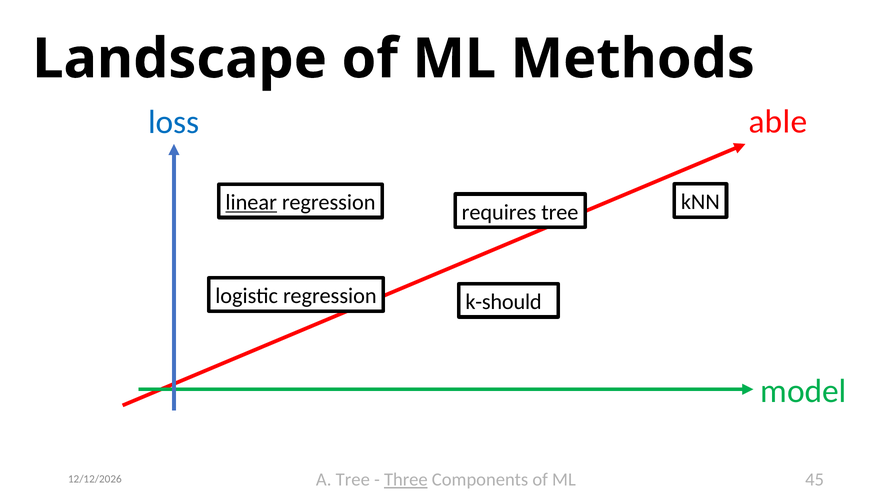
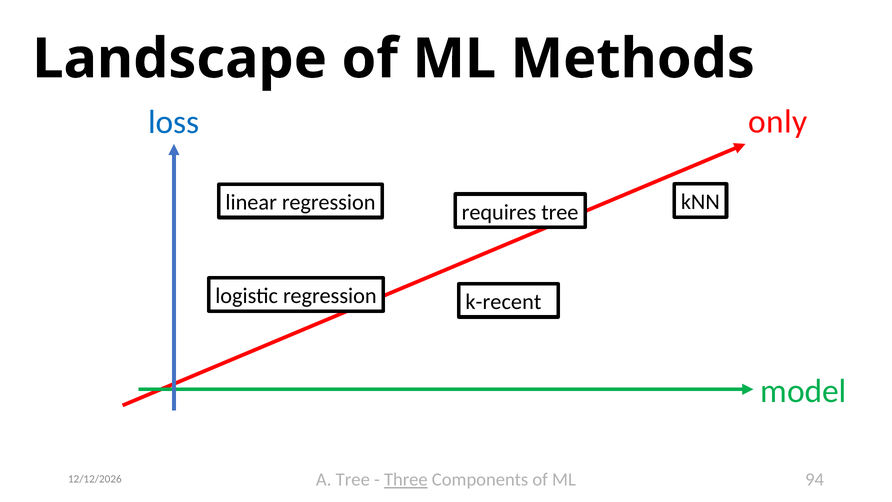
able: able -> only (778, 122)
linear underline: present -> none (251, 202)
k-should: k-should -> k-recent (503, 302)
45: 45 -> 94 (815, 479)
